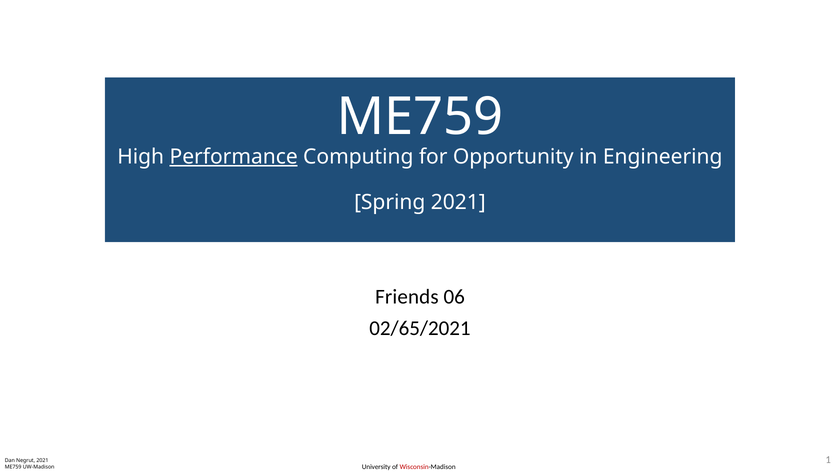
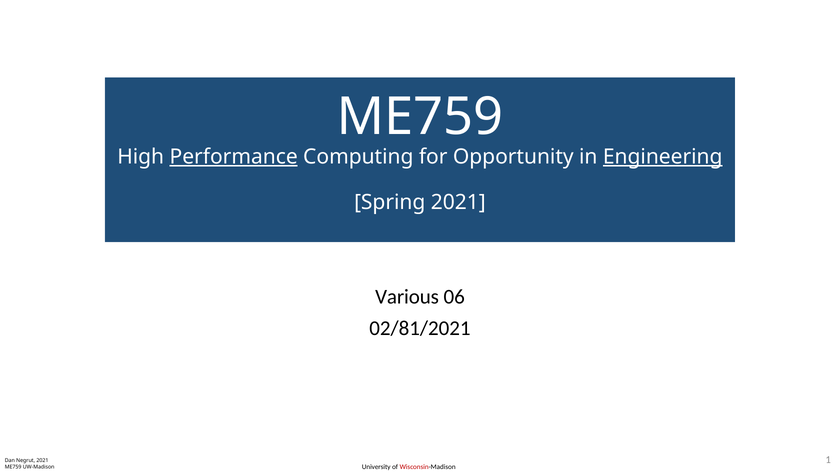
Engineering underline: none -> present (663, 157)
Friends: Friends -> Various (407, 297)
02/65/2021: 02/65/2021 -> 02/81/2021 (420, 328)
